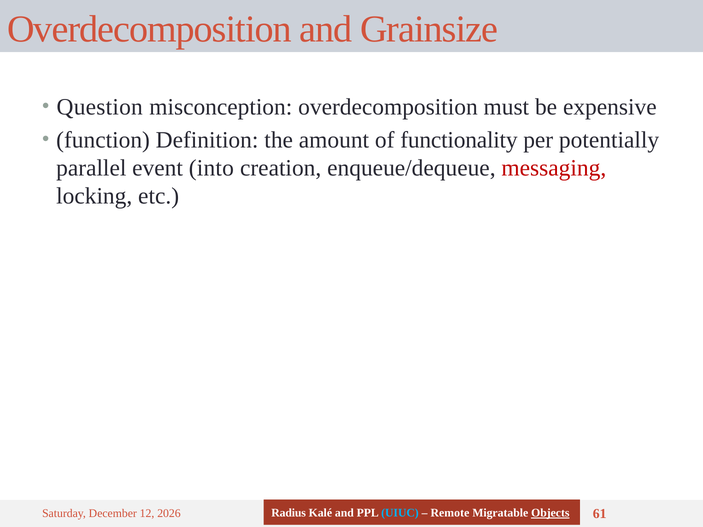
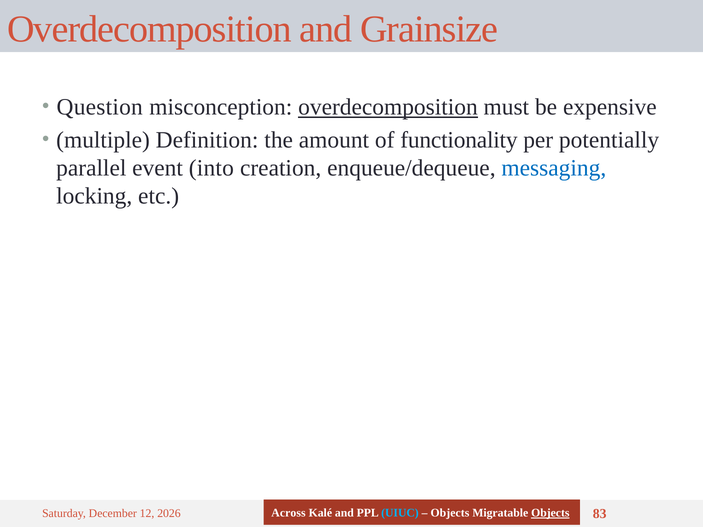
overdecomposition underline: none -> present (388, 107)
function: function -> multiple (103, 140)
messaging colour: red -> blue (554, 168)
Radius: Radius -> Across (288, 513)
Remote: Remote -> Objects (450, 513)
61: 61 -> 83 (600, 514)
